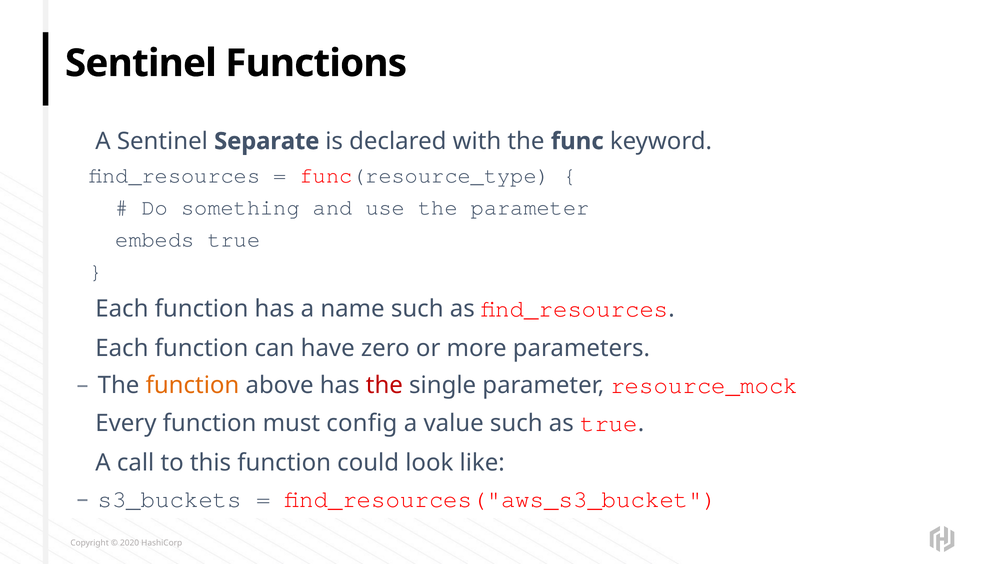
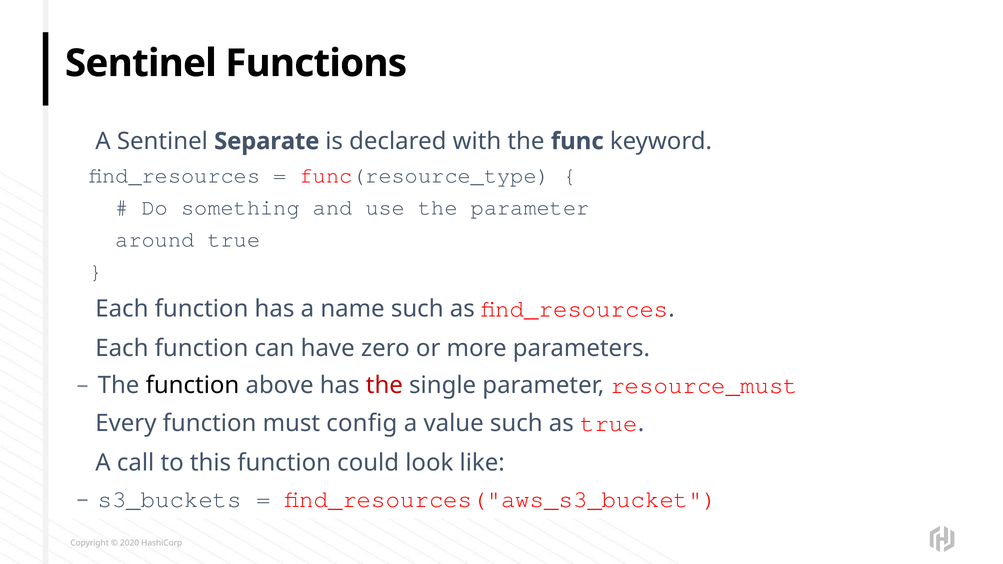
embeds: embeds -> around (155, 240)
function colour: orange -> black (192, 385)
resource_mock: resource_mock -> resource_must (704, 385)
